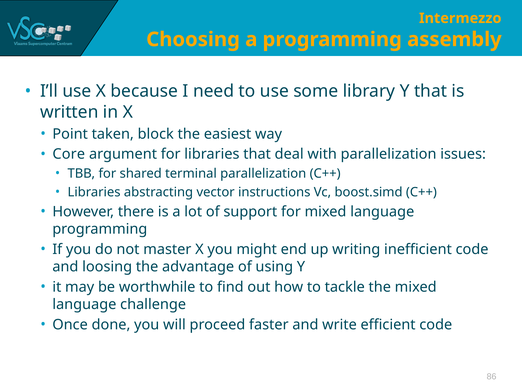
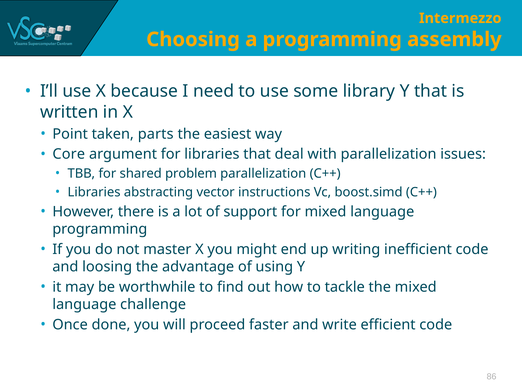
block: block -> parts (156, 134)
terminal: terminal -> problem (191, 174)
